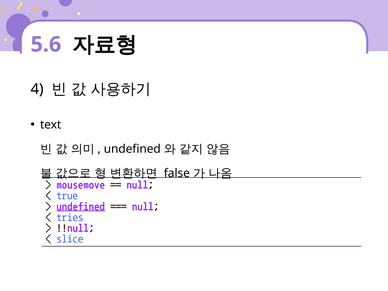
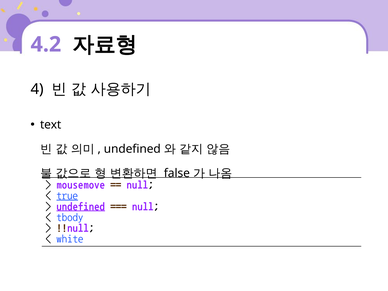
5.6: 5.6 -> 4.2 (46, 44)
true underline: none -> present (67, 195)
tries: tries -> tbody (70, 217)
slice: slice -> white (70, 239)
